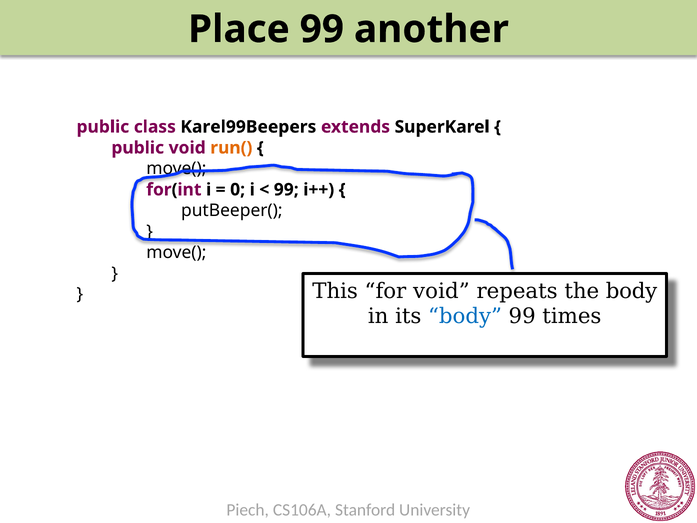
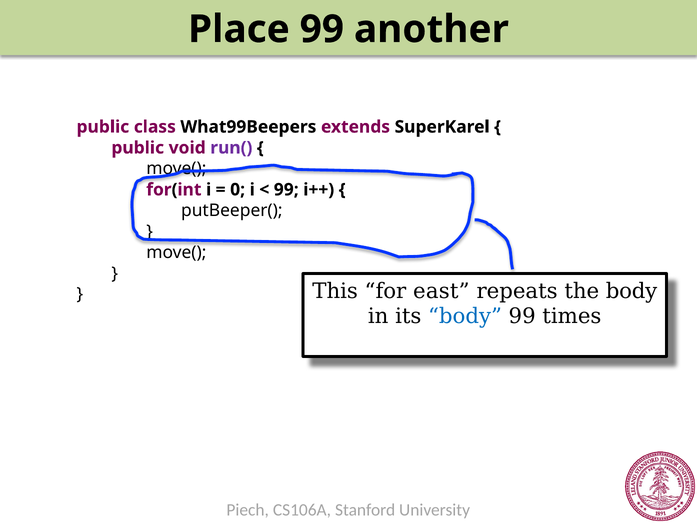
Karel99Beepers: Karel99Beepers -> What99Beepers (248, 127)
run( colour: orange -> purple (231, 148)
for void: void -> east (441, 291)
